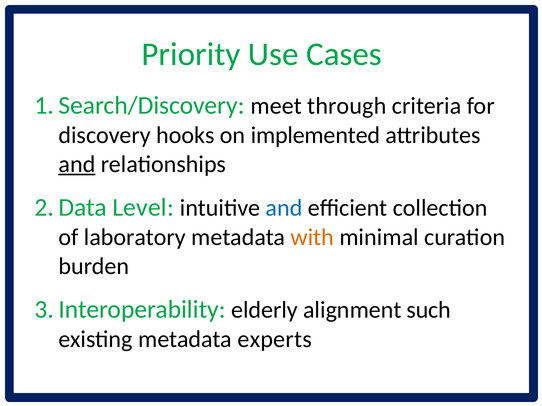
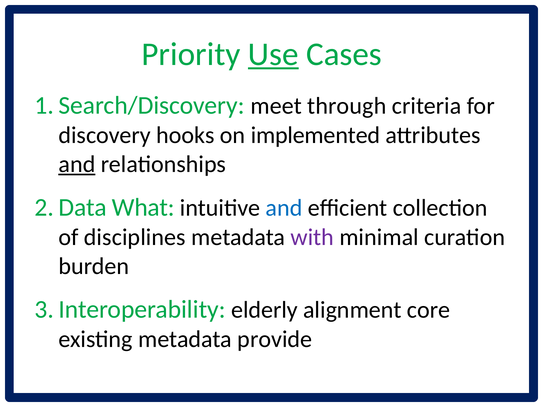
Use underline: none -> present (273, 54)
Level: Level -> What (143, 208)
laboratory: laboratory -> disciplines (135, 237)
with colour: orange -> purple (312, 237)
such: such -> core (429, 310)
experts: experts -> provide (275, 340)
